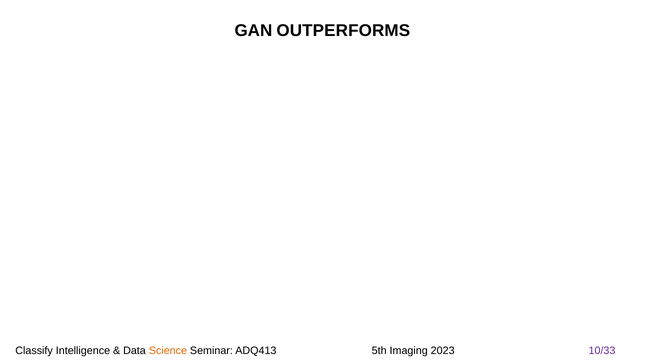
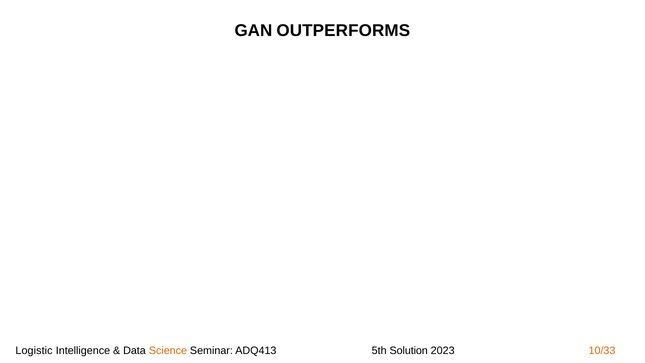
Classify: Classify -> Logistic (34, 350)
Imaging: Imaging -> Solution (409, 350)
10/33 colour: purple -> orange (602, 350)
